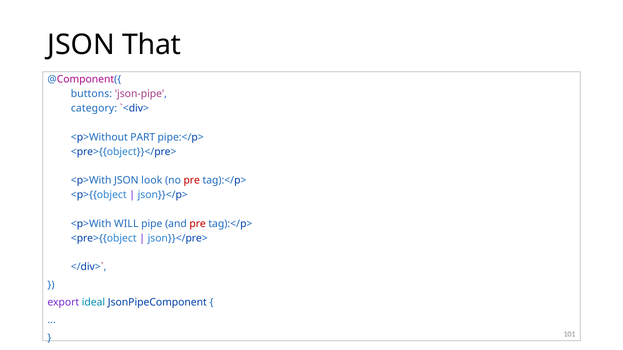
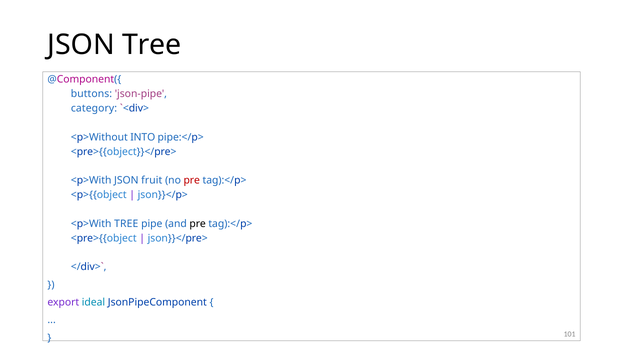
JSON That: That -> Tree (152, 45)
PART: PART -> INTO (143, 137)
look: look -> fruit (152, 181)
<p>With WILL: WILL -> TREE (126, 224)
pre colour: red -> black (198, 224)
